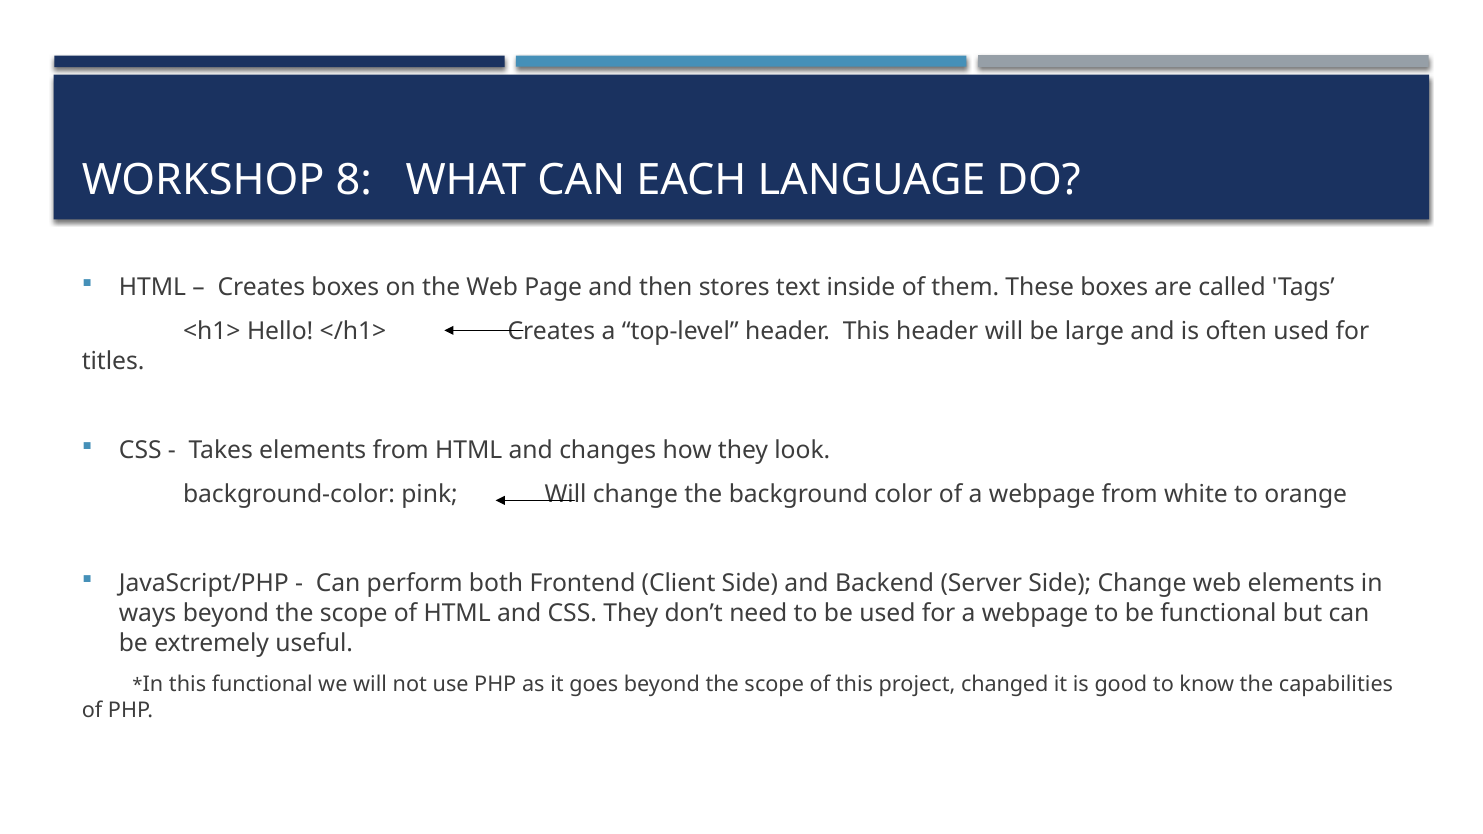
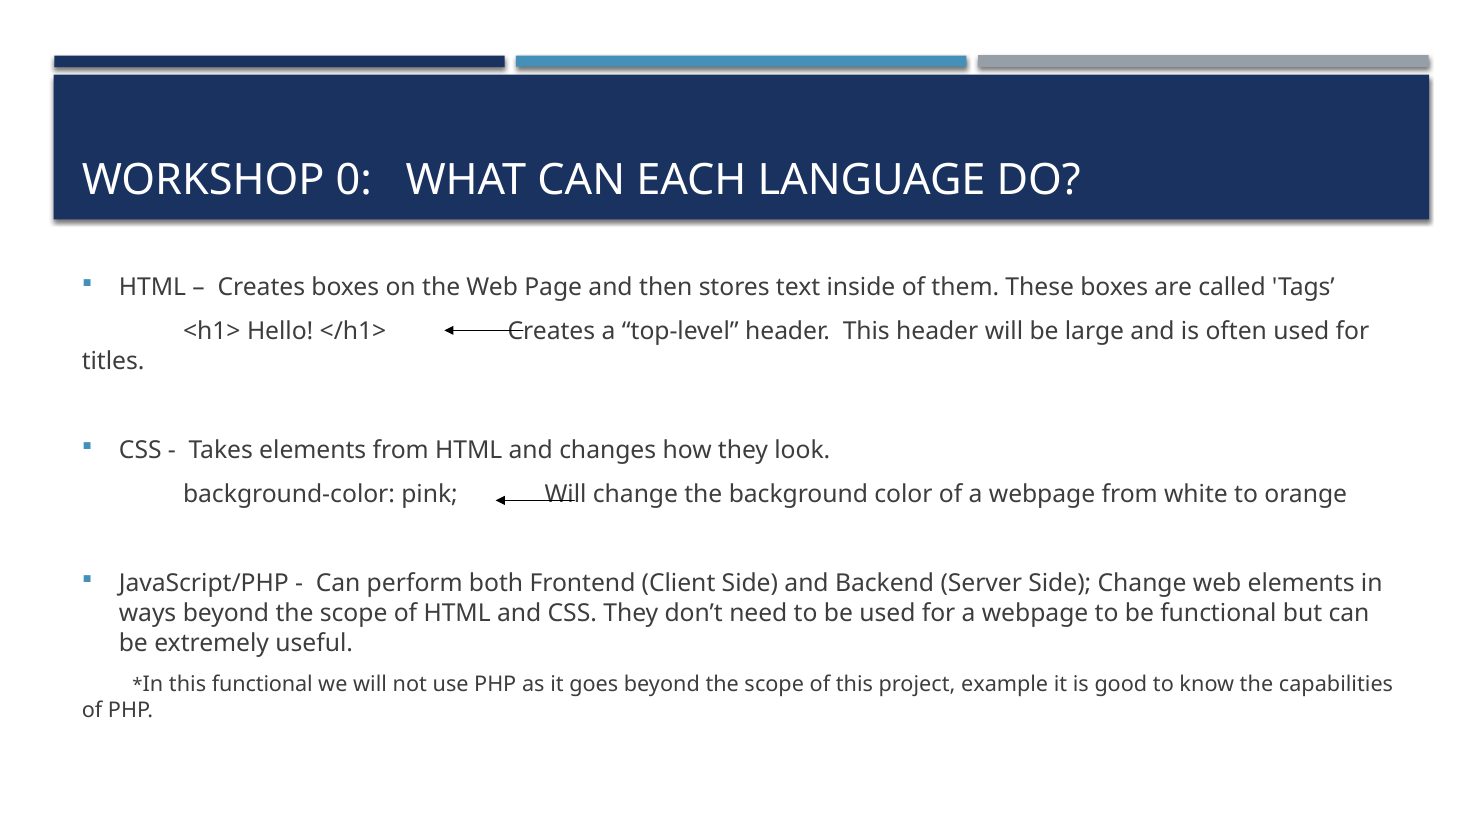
8: 8 -> 0 (354, 180)
changed: changed -> example (1005, 685)
